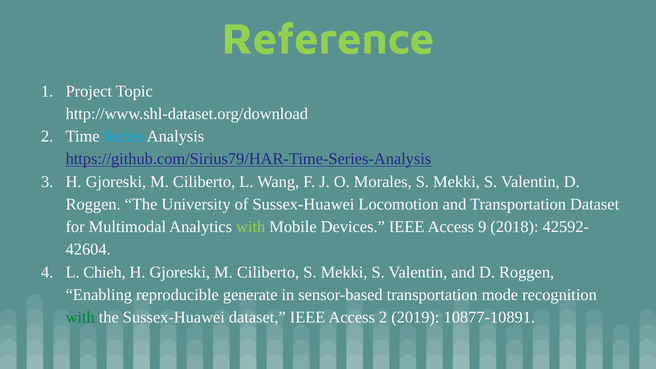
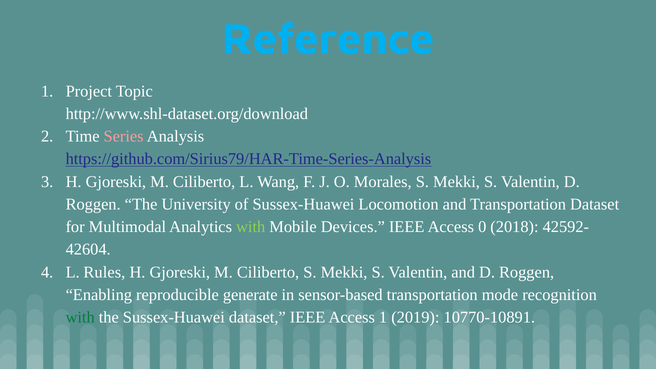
Reference colour: light green -> light blue (328, 39)
Series colour: light blue -> pink (124, 136)
9: 9 -> 0 (482, 227)
Chieh: Chieh -> Rules (104, 272)
Access 2: 2 -> 1 (383, 317)
10877-10891: 10877-10891 -> 10770-10891 (489, 317)
